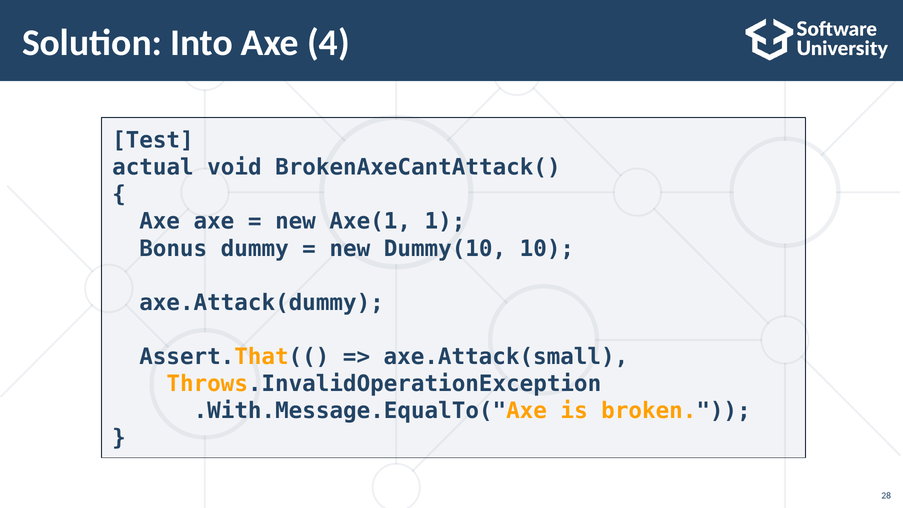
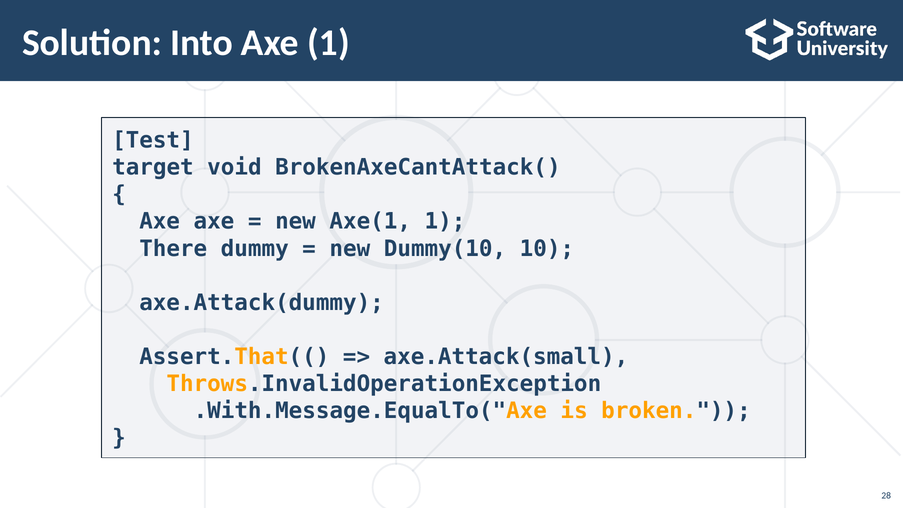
Axe 4: 4 -> 1 (329, 43)
actual: actual -> target (153, 167)
Bonus: Bonus -> There (173, 249)
